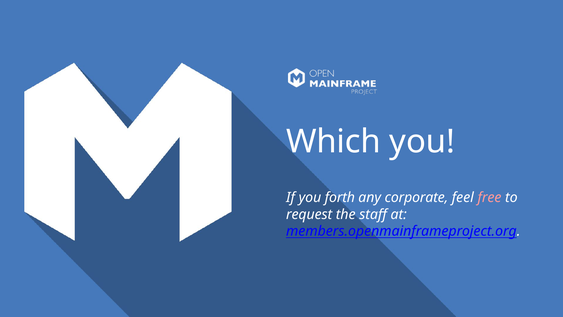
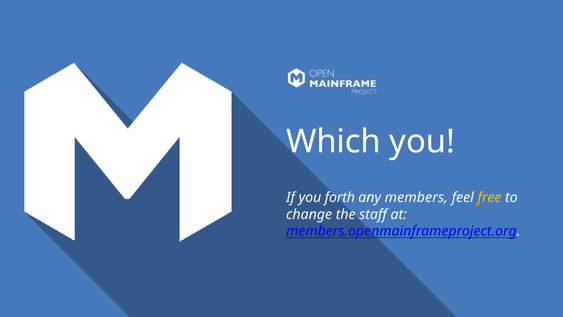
corporate: corporate -> members (416, 197)
free colour: pink -> yellow (489, 197)
request: request -> change (309, 214)
